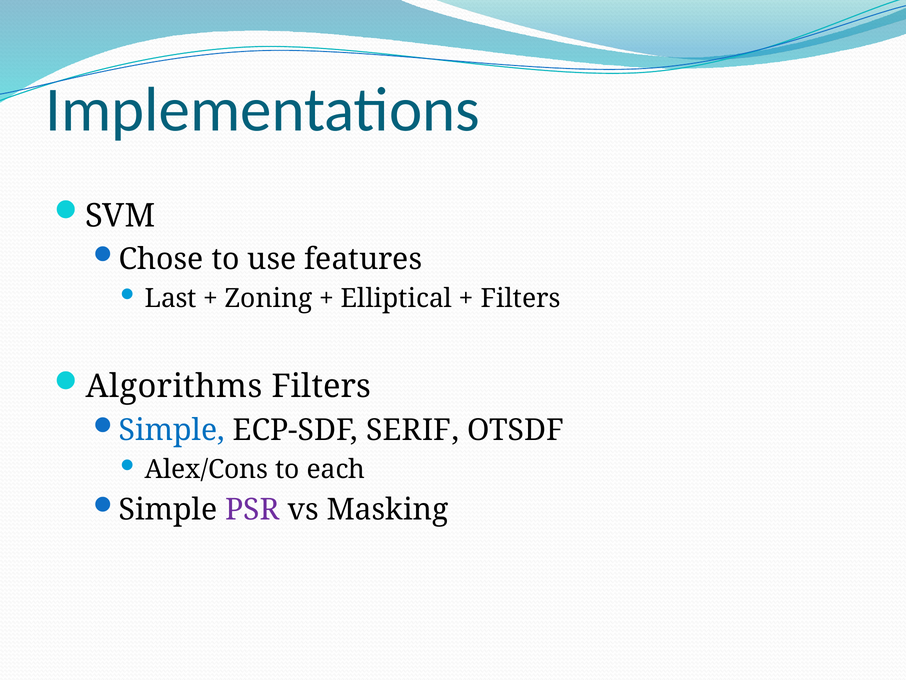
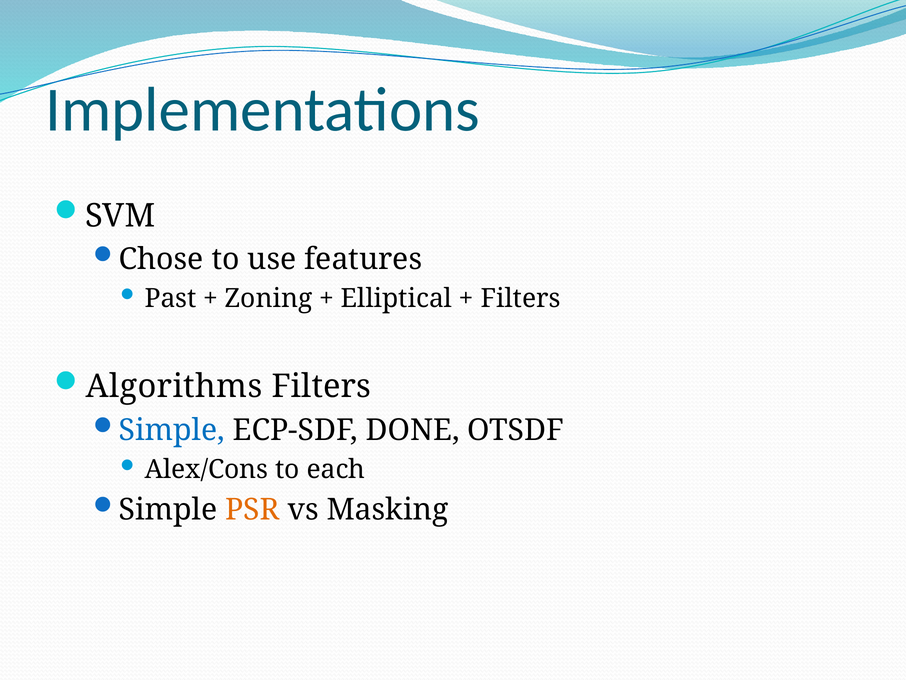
Last: Last -> Past (171, 298)
SERIF: SERIF -> DONE (413, 430)
PSR colour: purple -> orange (252, 509)
